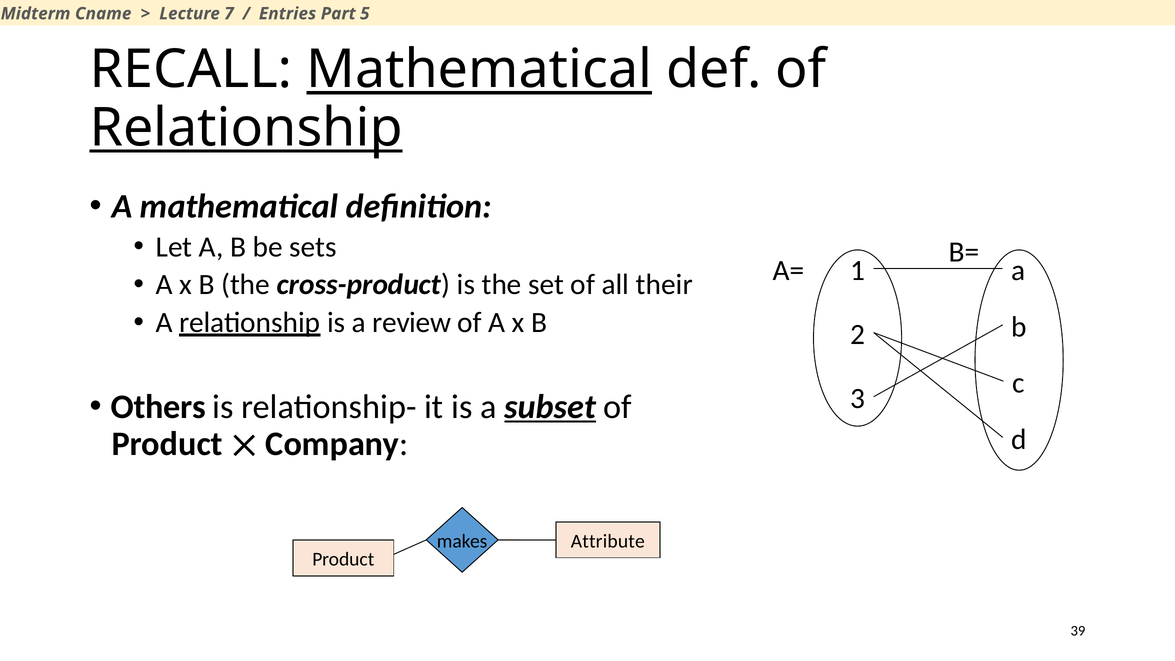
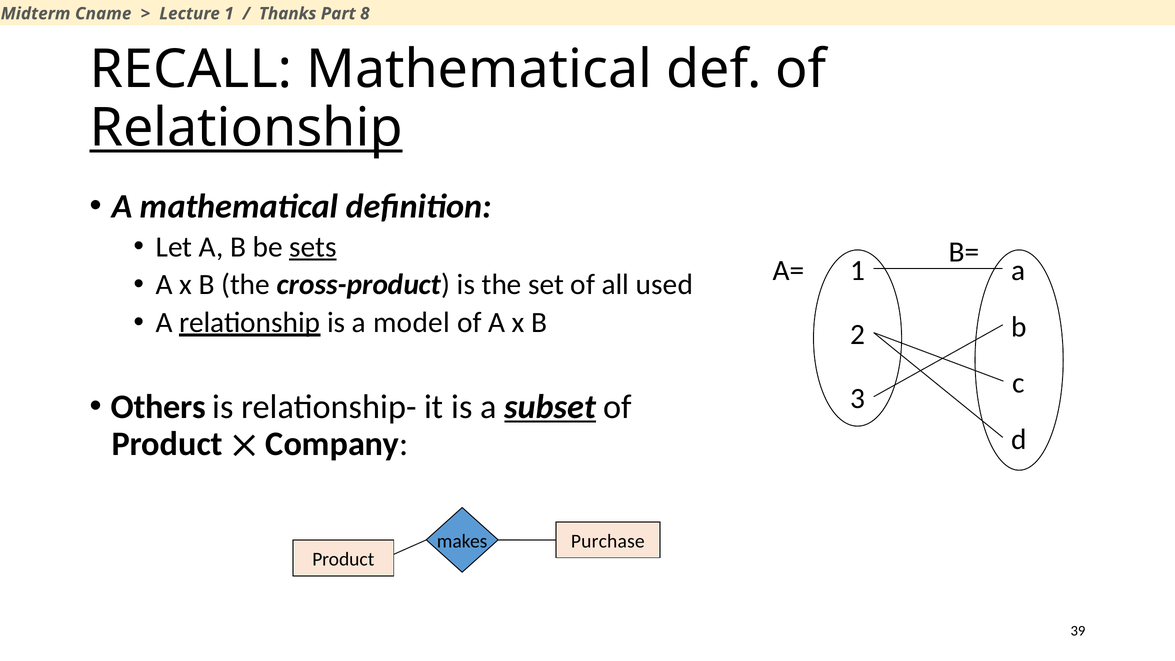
Lecture 7: 7 -> 1 (229, 14)
Entries: Entries -> Thanks (288, 14)
5: 5 -> 8 (365, 14)
Mathematical underline: present -> none (479, 70)
sets underline: none -> present (313, 247)
their: their -> used (664, 285)
review: review -> model (411, 322)
Attribute: Attribute -> Purchase (608, 541)
